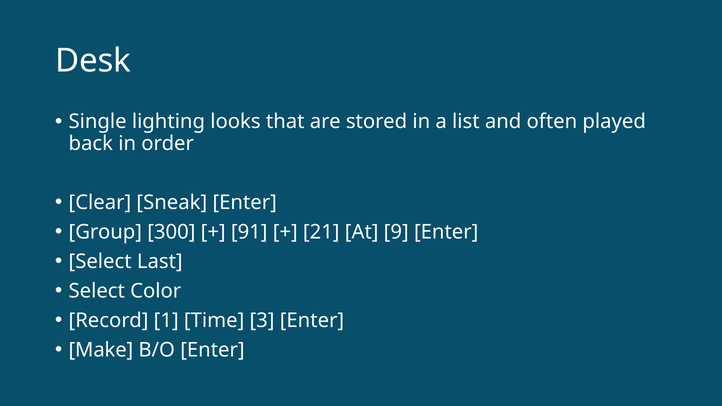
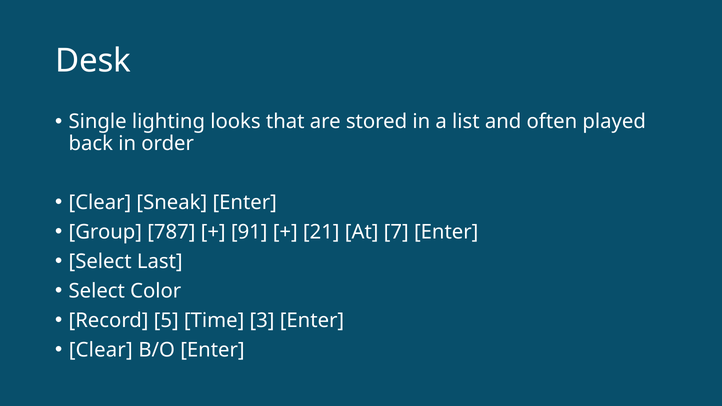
300: 300 -> 787 (171, 232)
9: 9 -> 7 (396, 232)
1: 1 -> 5 (166, 321)
Make: Make -> Clear (101, 350)
